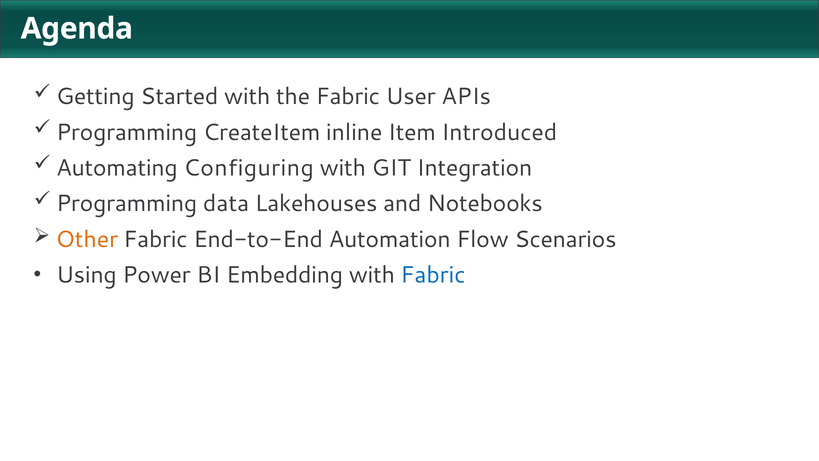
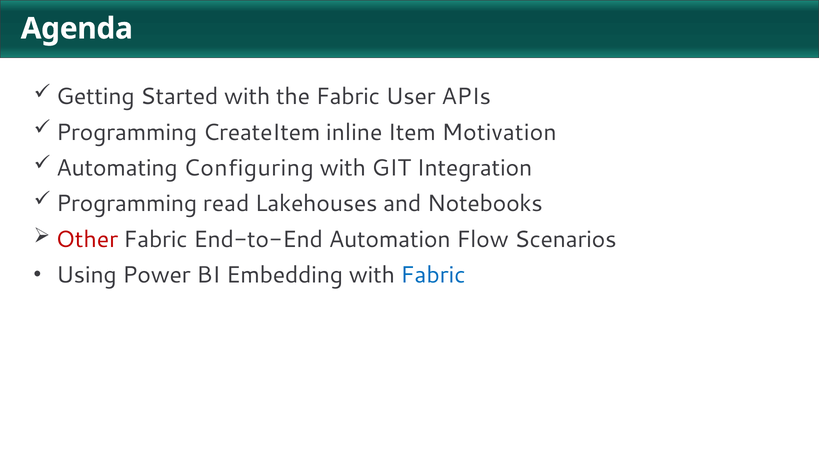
Introduced: Introduced -> Motivation (499, 132)
data: data -> read (226, 204)
Other colour: orange -> red (87, 239)
